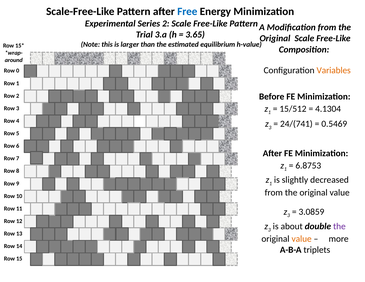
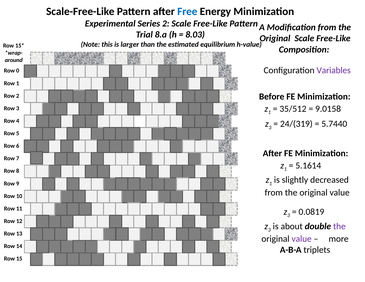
3.a: 3.a -> 8.a (161, 35)
3.65: 3.65 -> 8.03 (195, 35)
Variables colour: orange -> purple (334, 70)
15/512: 15/512 -> 35/512 (293, 109)
4.1304: 4.1304 -> 9.0158 (328, 109)
24/(741: 24/(741 -> 24/(319 (296, 124)
0.5469: 0.5469 -> 5.7440 (334, 124)
6.8753: 6.8753 -> 5.1614 (308, 166)
3.0859: 3.0859 -> 0.0819 (311, 212)
value colour: orange -> purple (302, 239)
